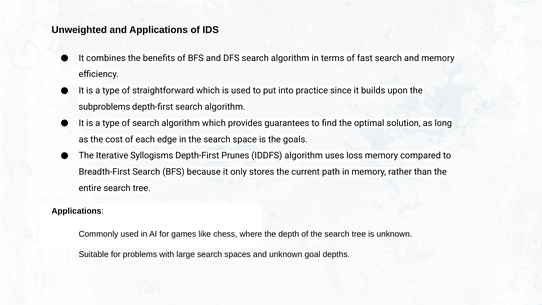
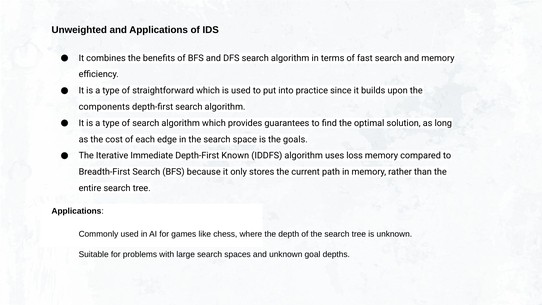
subproblems: subproblems -> components (104, 107)
Syllogisms: Syllogisms -> Immediate (152, 156)
Prunes: Prunes -> Known (235, 156)
